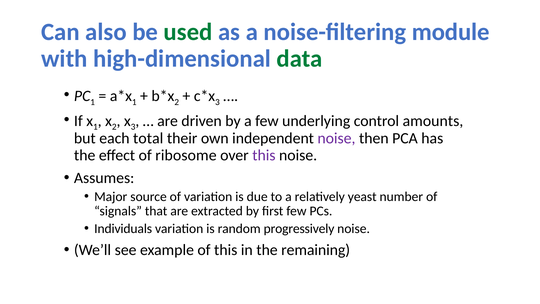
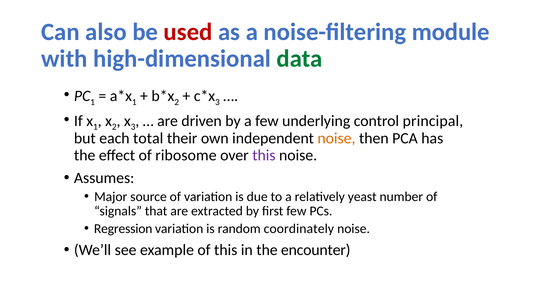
used colour: green -> red (188, 32)
amounts: amounts -> principal (433, 121)
noise colour: purple -> orange (336, 138)
Individuals: Individuals -> Regression (123, 228)
progressively: progressively -> coordinately (299, 228)
remaining: remaining -> encounter (316, 250)
